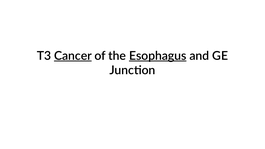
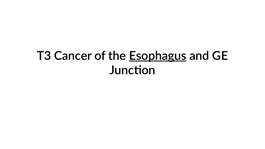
Cancer underline: present -> none (73, 56)
